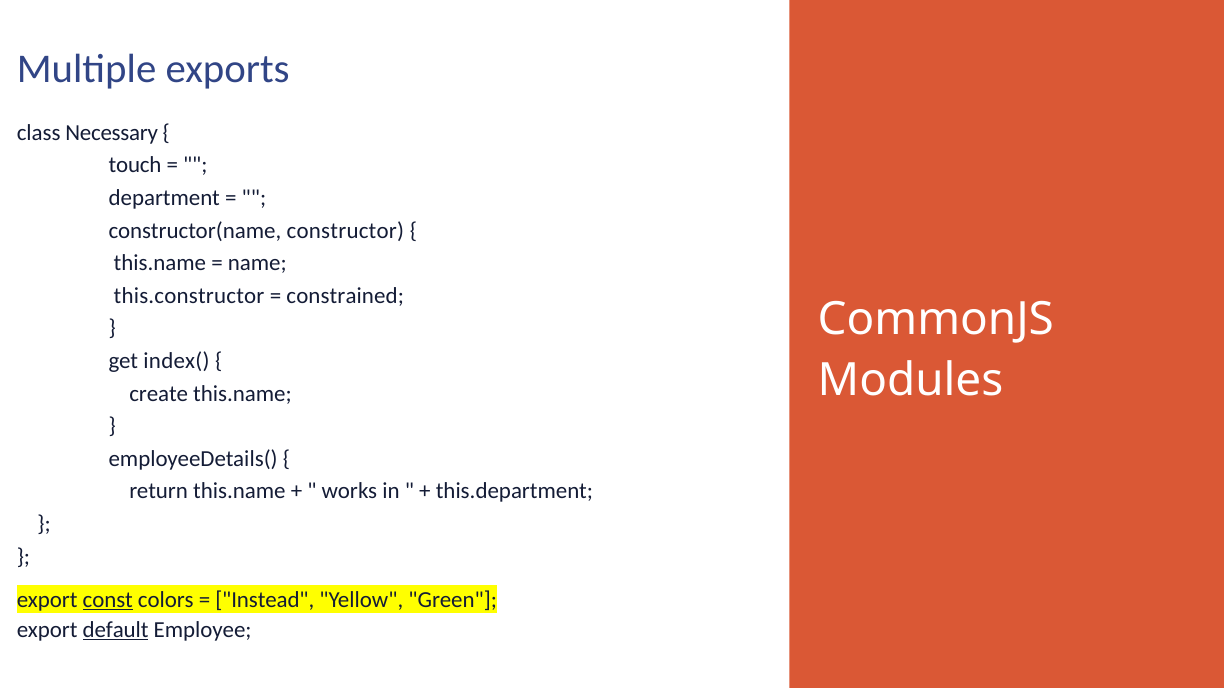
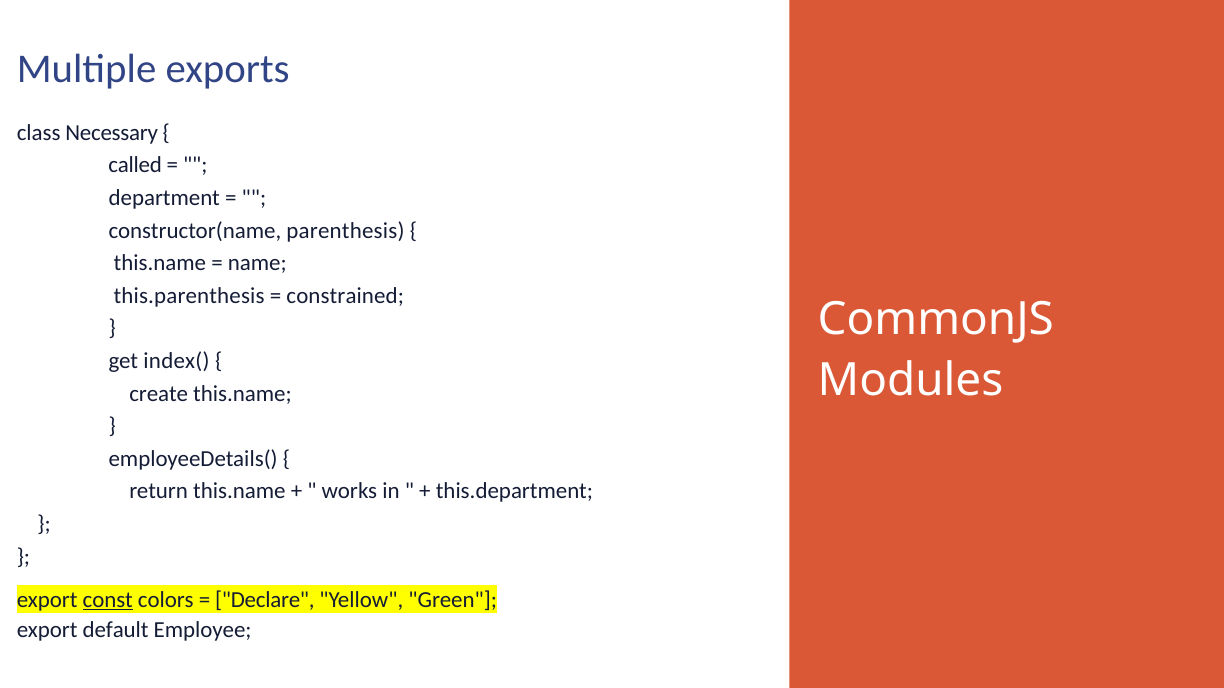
touch: touch -> called (135, 165)
constructor: constructor -> parenthesis (345, 231)
this.constructor: this.constructor -> this.parenthesis (189, 296)
Instead: Instead -> Declare (265, 600)
default underline: present -> none (116, 630)
